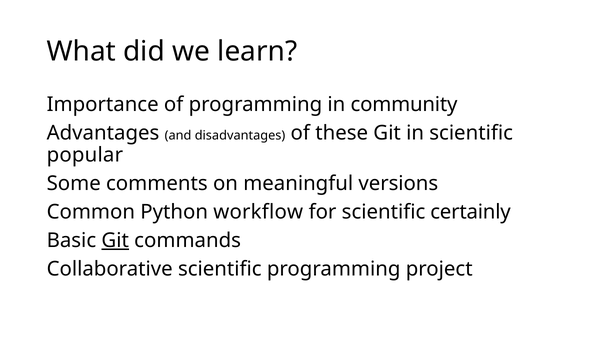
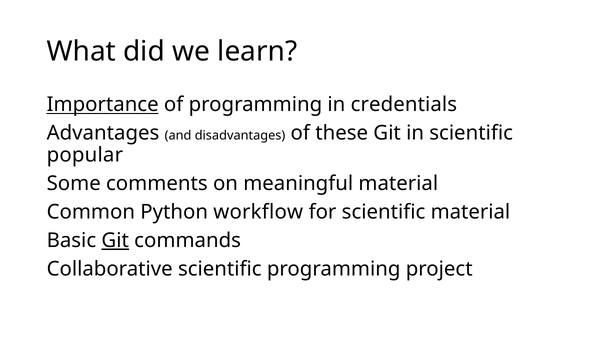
Importance underline: none -> present (103, 105)
community: community -> credentials (404, 105)
meaningful versions: versions -> material (398, 184)
scientific certainly: certainly -> material (470, 212)
